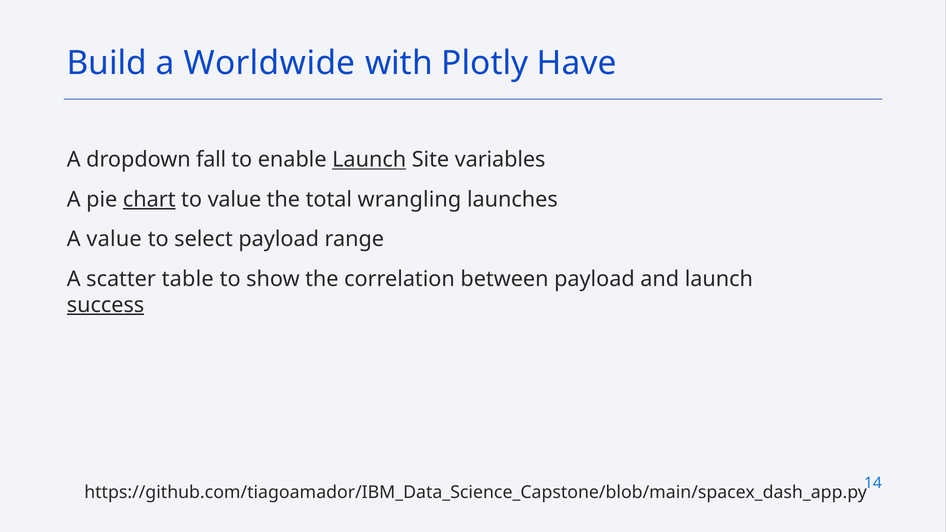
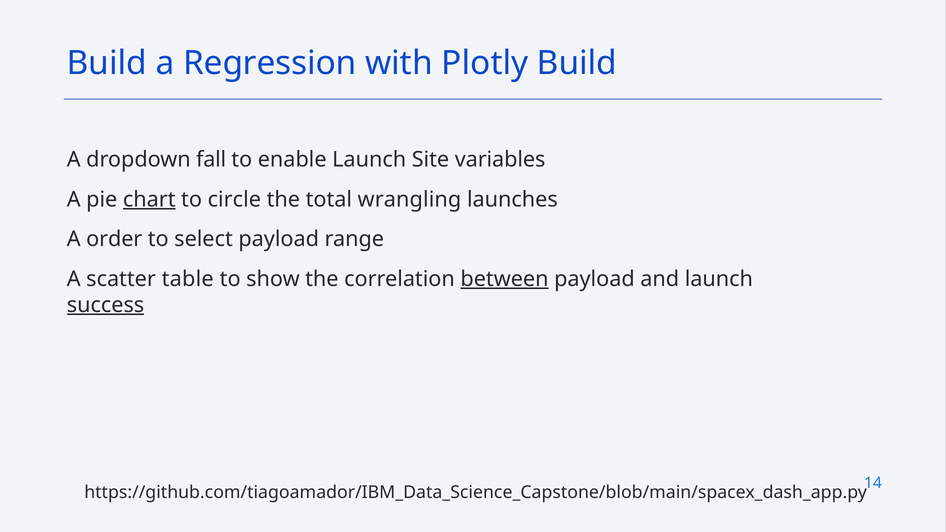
Worldwide: Worldwide -> Regression (270, 63)
Plotly Have: Have -> Build (577, 63)
Launch underline: present -> none (369, 160)
to value: value -> circle (234, 199)
A value: value -> order (114, 239)
between underline: none -> present (505, 279)
